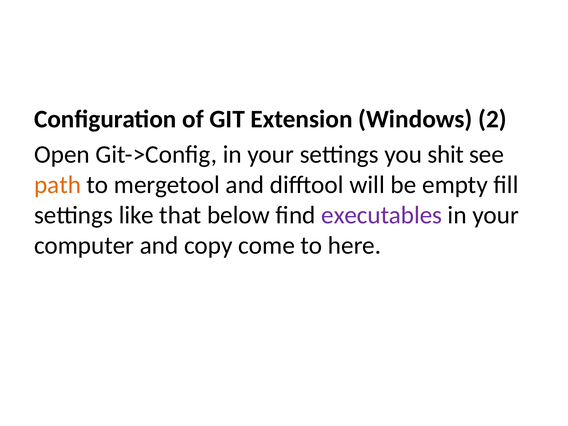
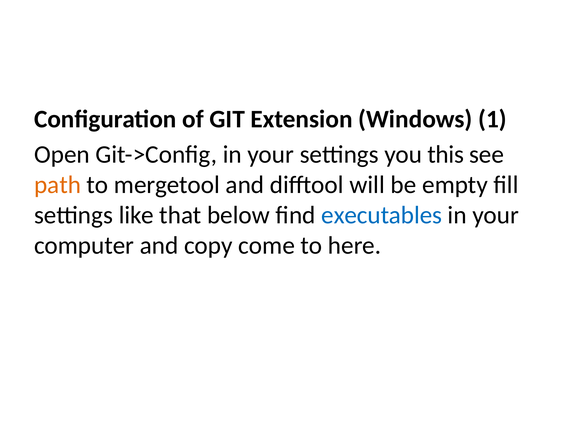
2: 2 -> 1 (492, 119)
shit: shit -> this (446, 155)
executables colour: purple -> blue (382, 215)
